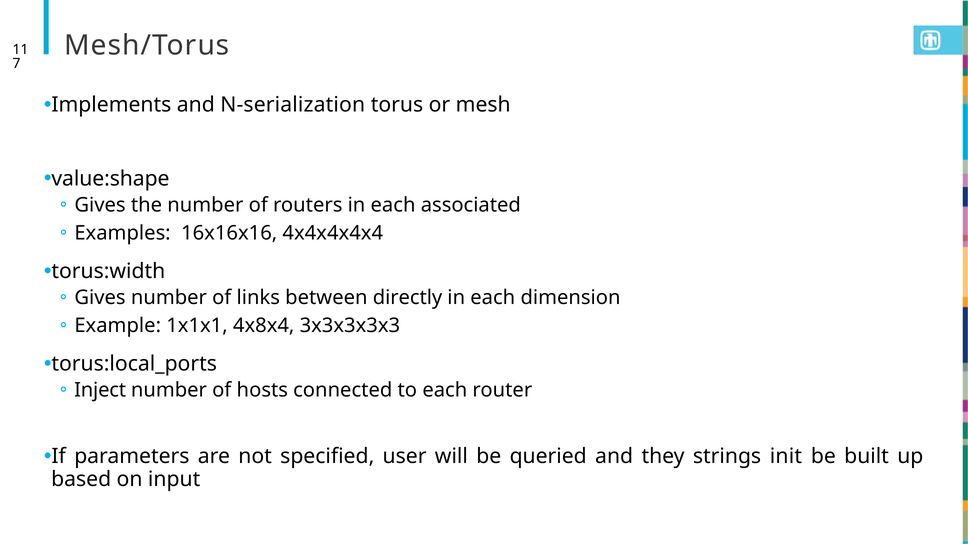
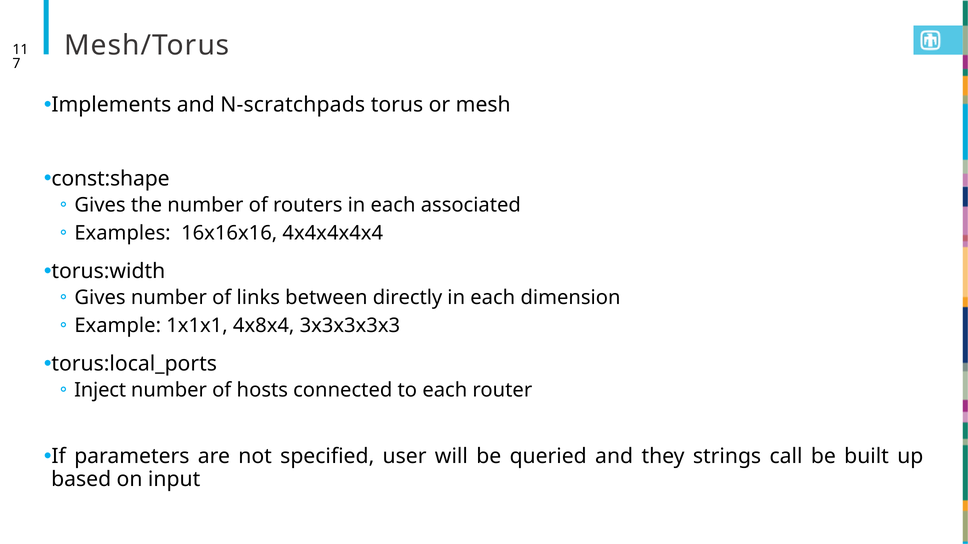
N-serialization: N-serialization -> N-scratchpads (293, 105)
value:shape: value:shape -> const:shape (111, 179)
init: init -> call (786, 457)
